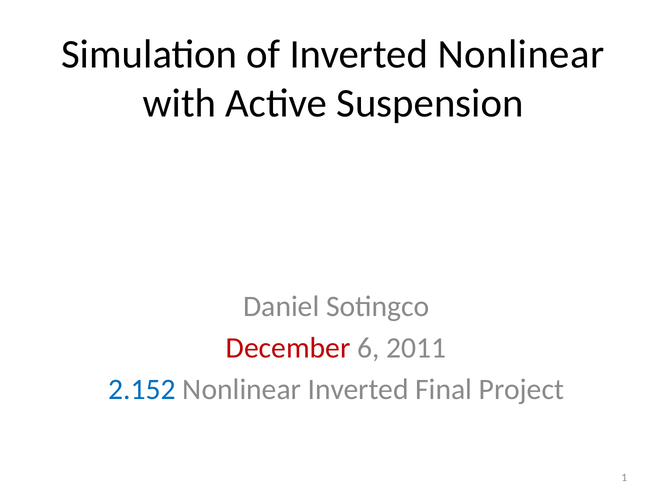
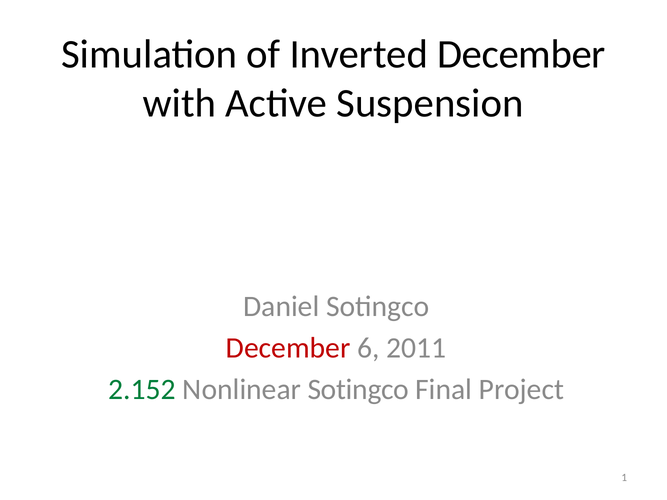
Inverted Nonlinear: Nonlinear -> December (521, 54)
2.152 colour: blue -> green (142, 390)
Nonlinear Inverted: Inverted -> Sotingco (358, 390)
